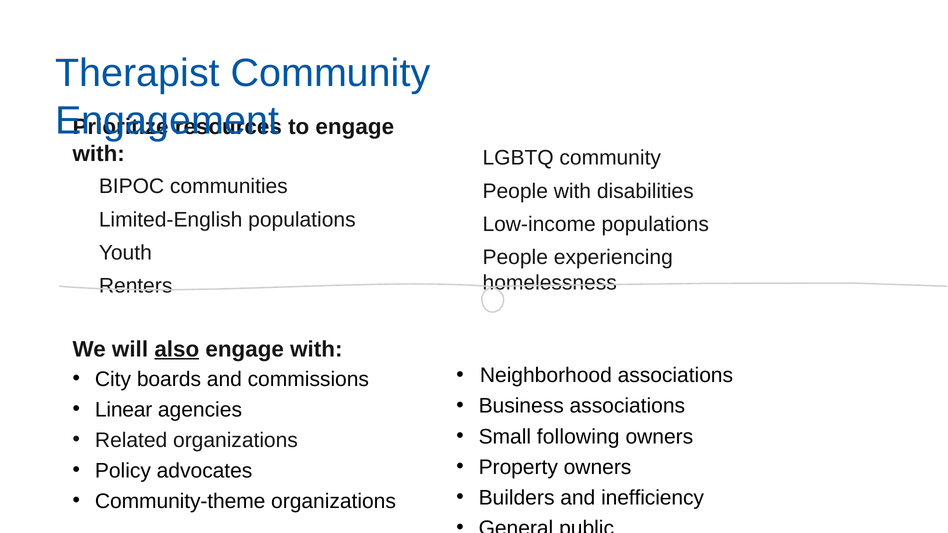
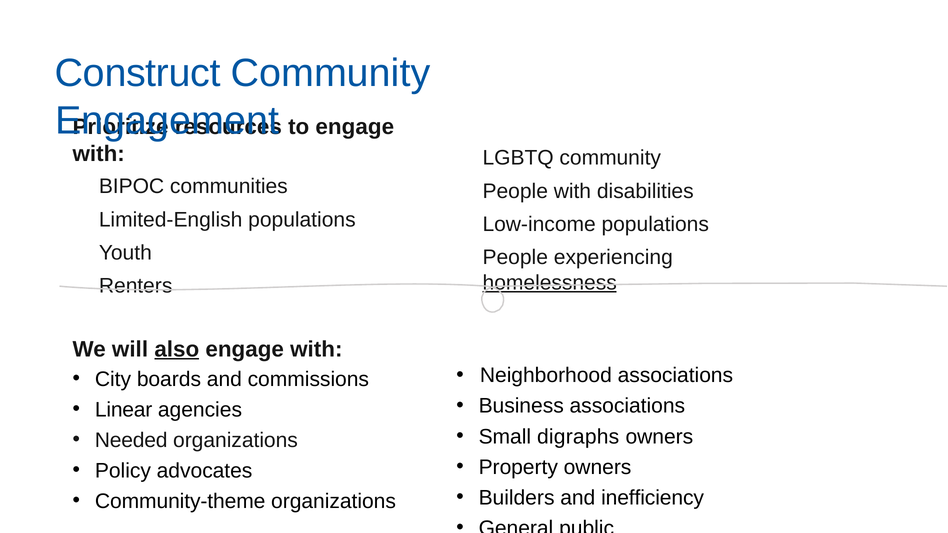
Therapist: Therapist -> Construct (138, 73)
homelessness underline: none -> present (550, 283)
following: following -> digraphs (578, 437)
Related: Related -> Needed (131, 440)
